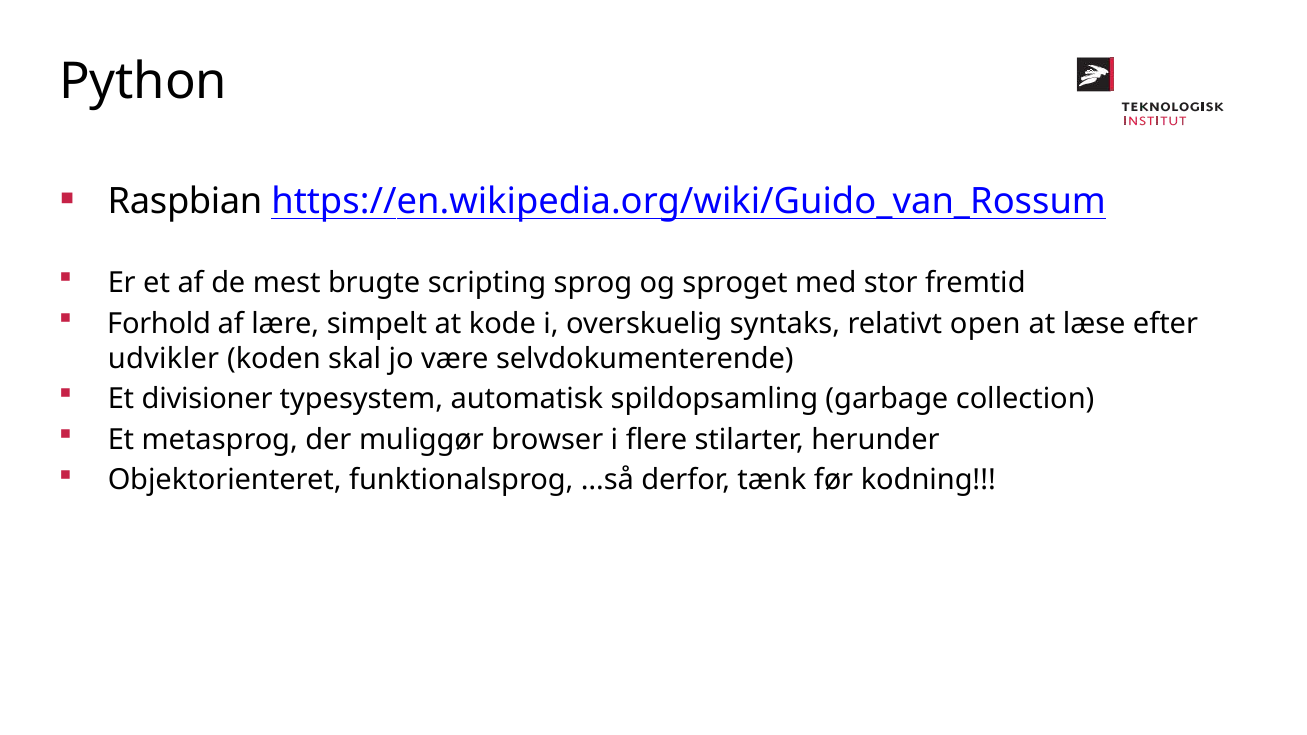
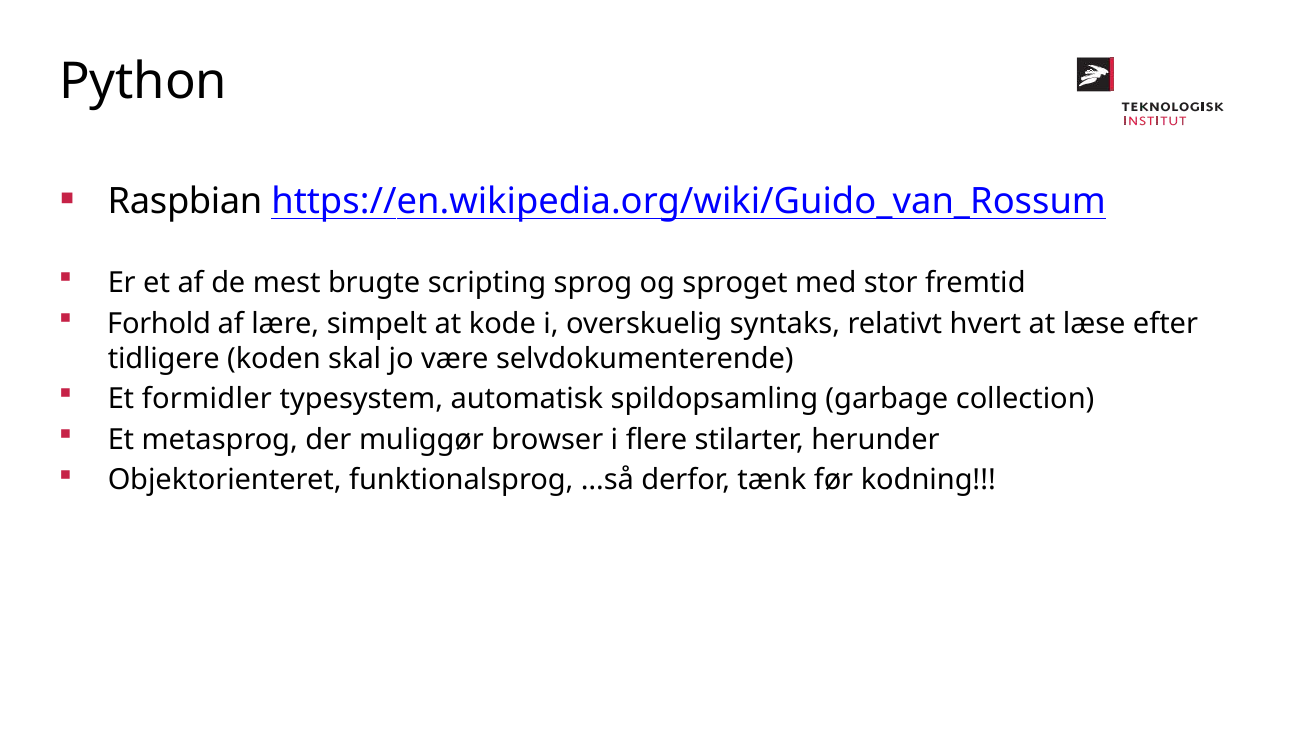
open: open -> hvert (985, 324)
udvikler: udvikler -> tidligere (164, 359)
divisioner: divisioner -> formidler (207, 399)
